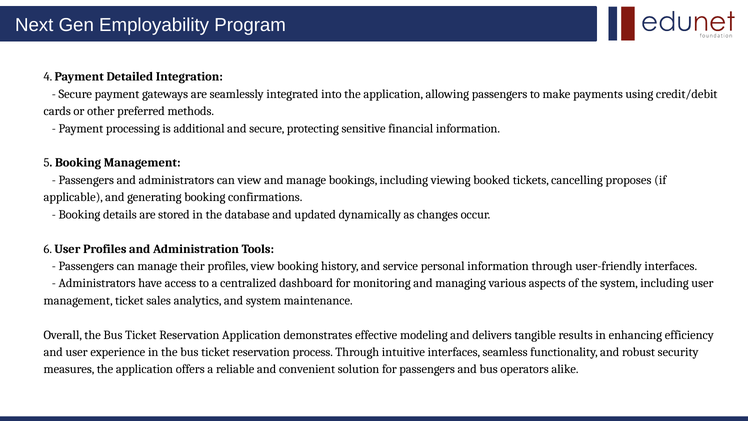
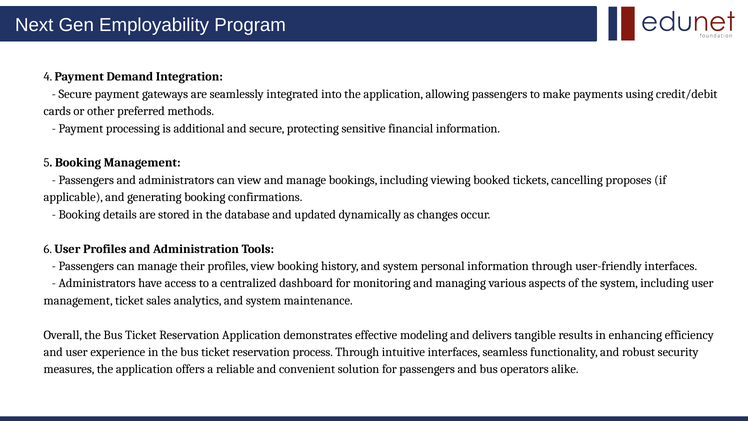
Detailed: Detailed -> Demand (130, 77)
history and service: service -> system (400, 266)
